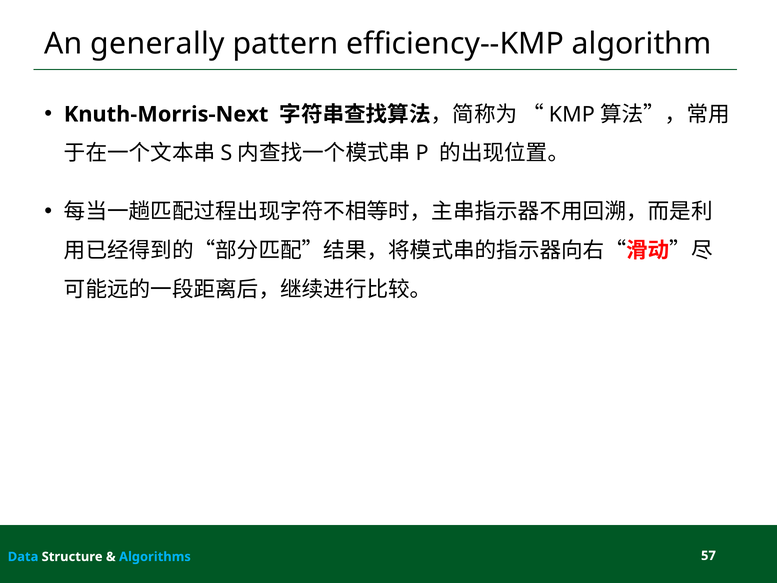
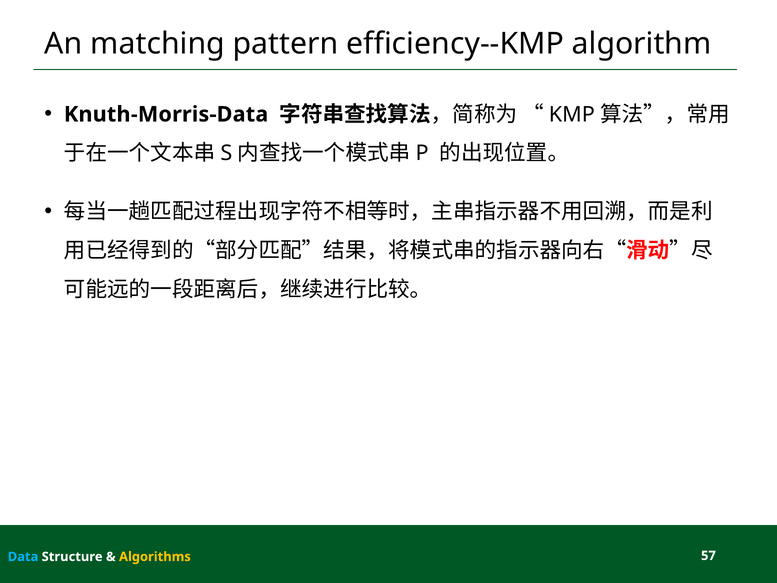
generally: generally -> matching (158, 44)
Knuth-Morris-Next: Knuth-Morris-Next -> Knuth-Morris-Data (166, 114)
Algorithms colour: light blue -> yellow (155, 557)
